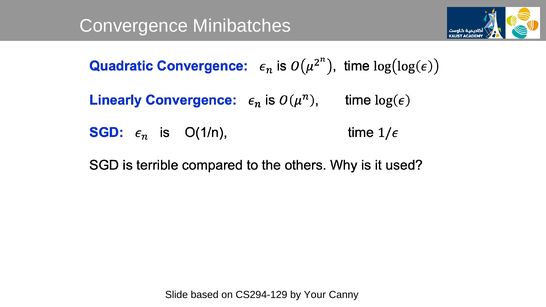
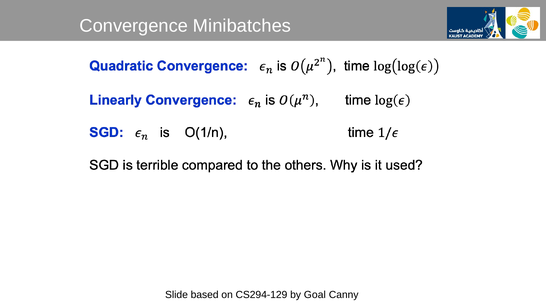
Your: Your -> Goal (315, 295)
